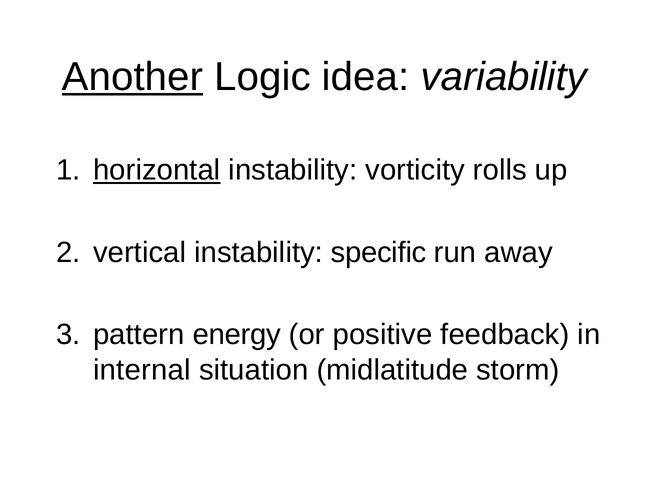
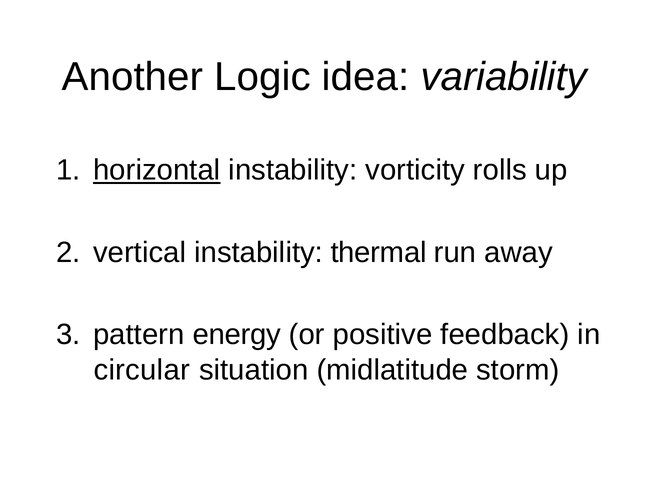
Another underline: present -> none (133, 77)
specific: specific -> thermal (379, 252)
internal: internal -> circular (142, 370)
